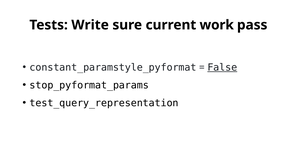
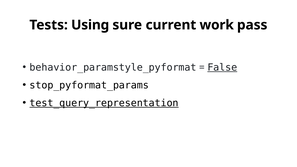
Write: Write -> Using (90, 25)
constant_paramstyle_pyformat: constant_paramstyle_pyformat -> behavior_paramstyle_pyformat (113, 67)
test_query_representation underline: none -> present (104, 103)
